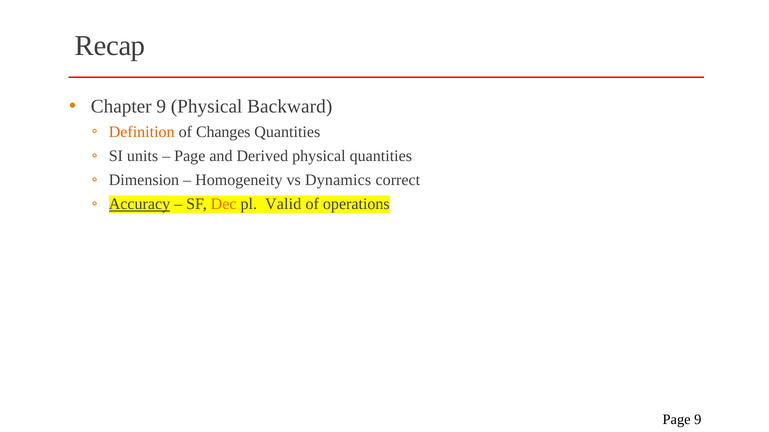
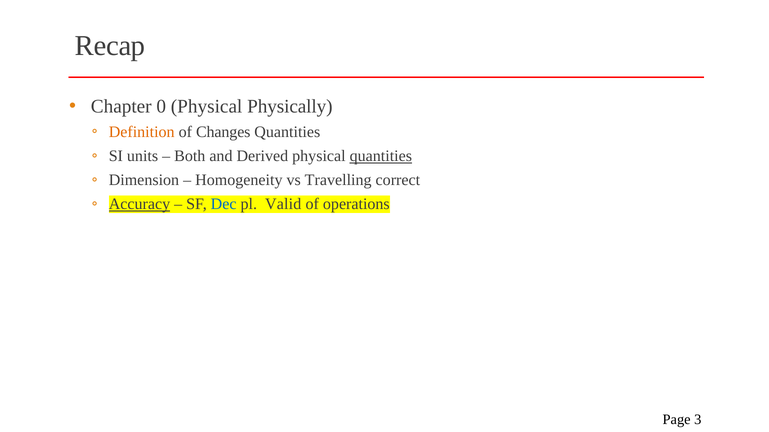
Chapter 9: 9 -> 0 (161, 107)
Backward: Backward -> Physically (290, 107)
Page: Page -> Both (190, 156)
quantities underline: none -> present (381, 156)
Dynamics: Dynamics -> Travelling (338, 180)
Dec colour: orange -> blue (224, 204)
Page 9: 9 -> 3 (698, 420)
